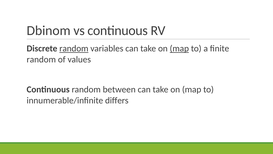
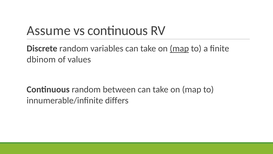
Dbinom: Dbinom -> Assume (49, 31)
random underline: present -> none (74, 48)
random: random -> dbinom (41, 59)
